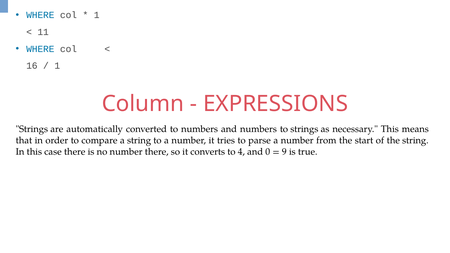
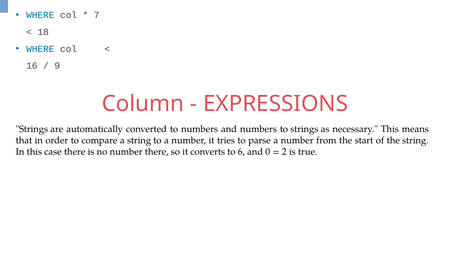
1: 1 -> 7 (97, 15)
11: 11 -> 18 (43, 32)
1: 1 -> 9 (57, 66)
4: 4 -> 6 (241, 152)
9: 9 -> 2 (284, 152)
